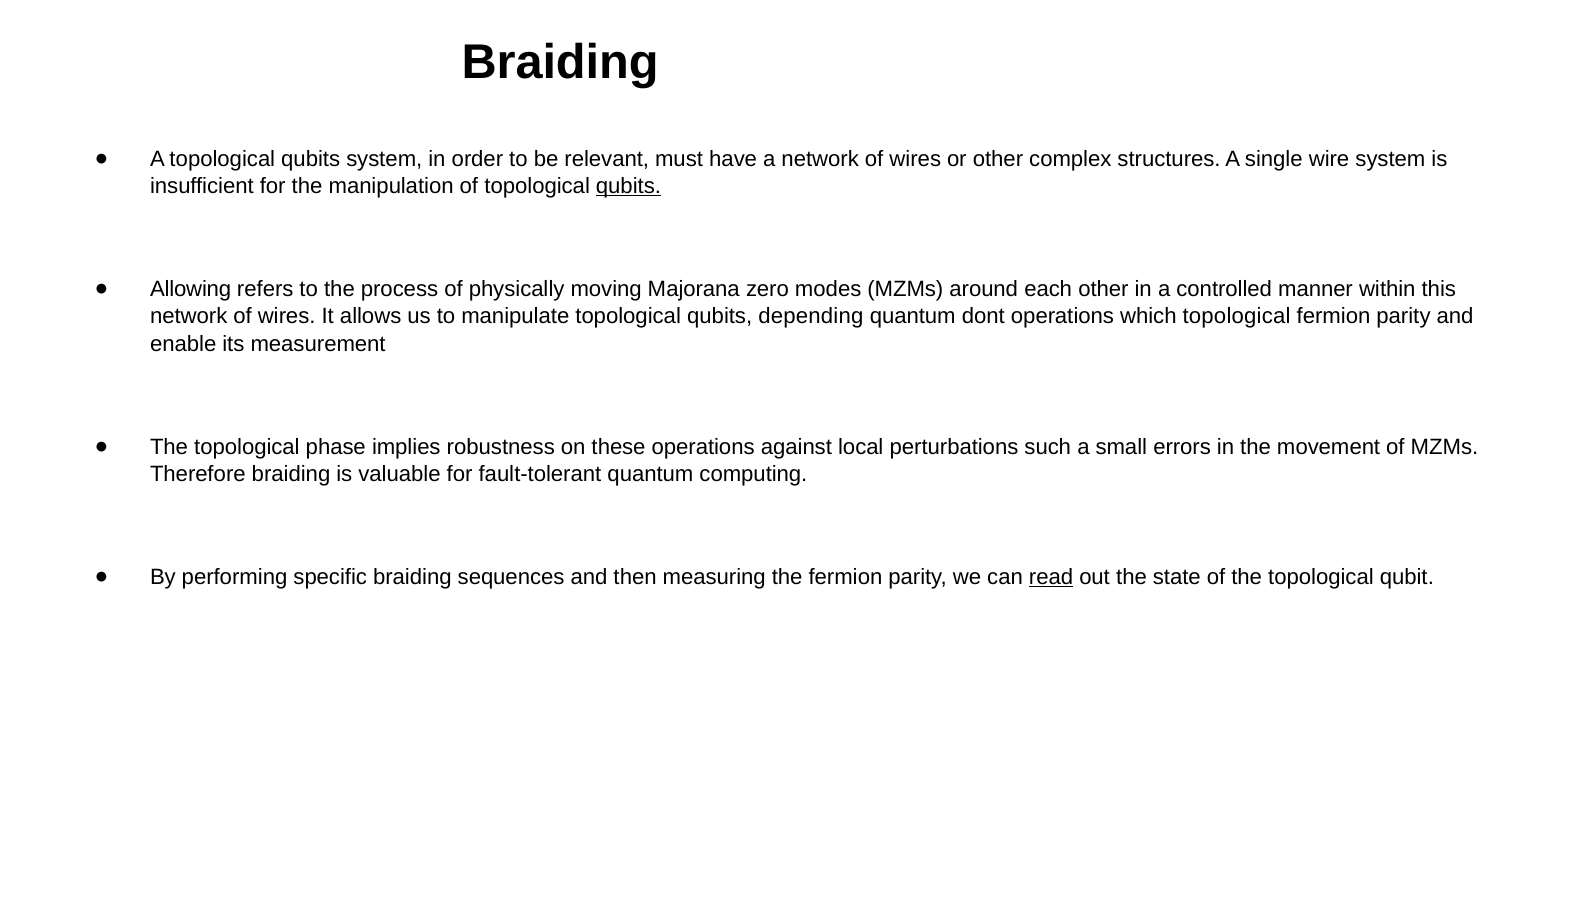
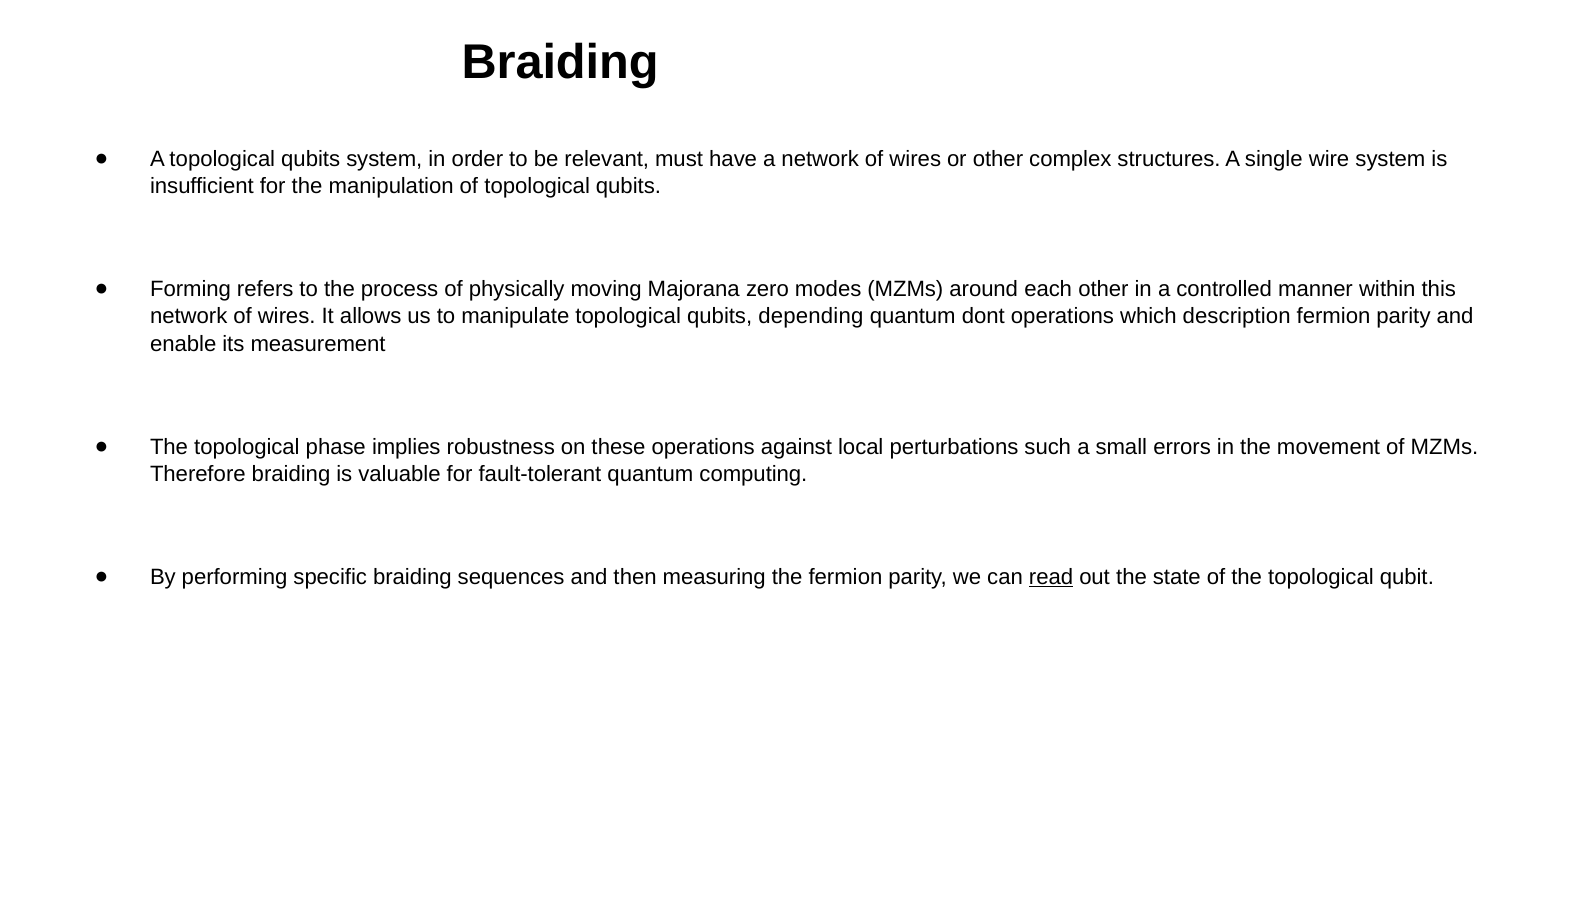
qubits underline: present -> none (628, 186)
Allowing: Allowing -> Forming (191, 289)
which topological: topological -> description (1237, 317)
